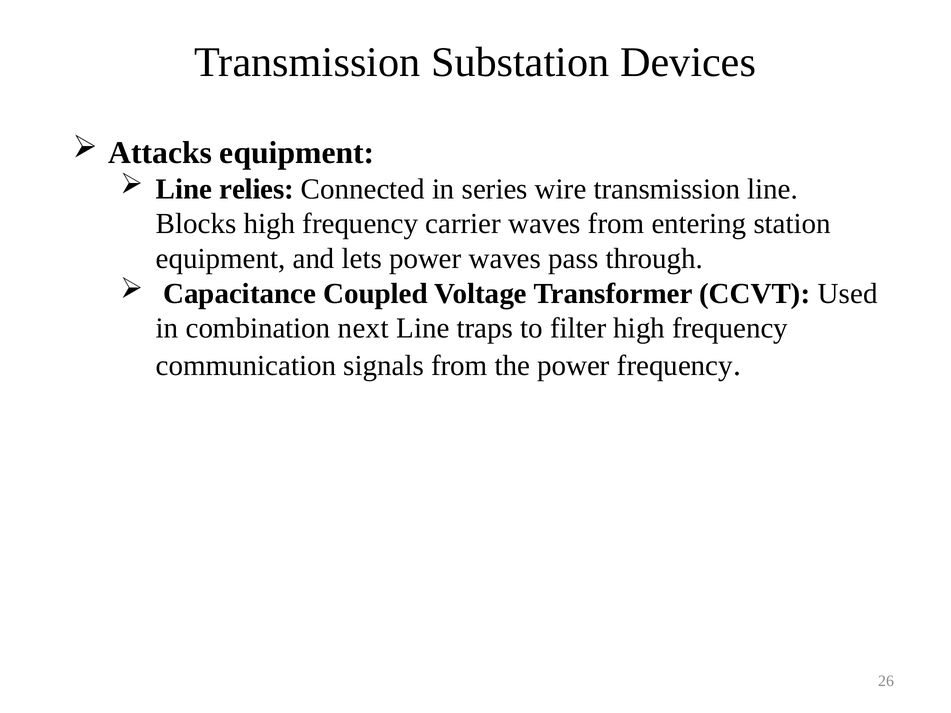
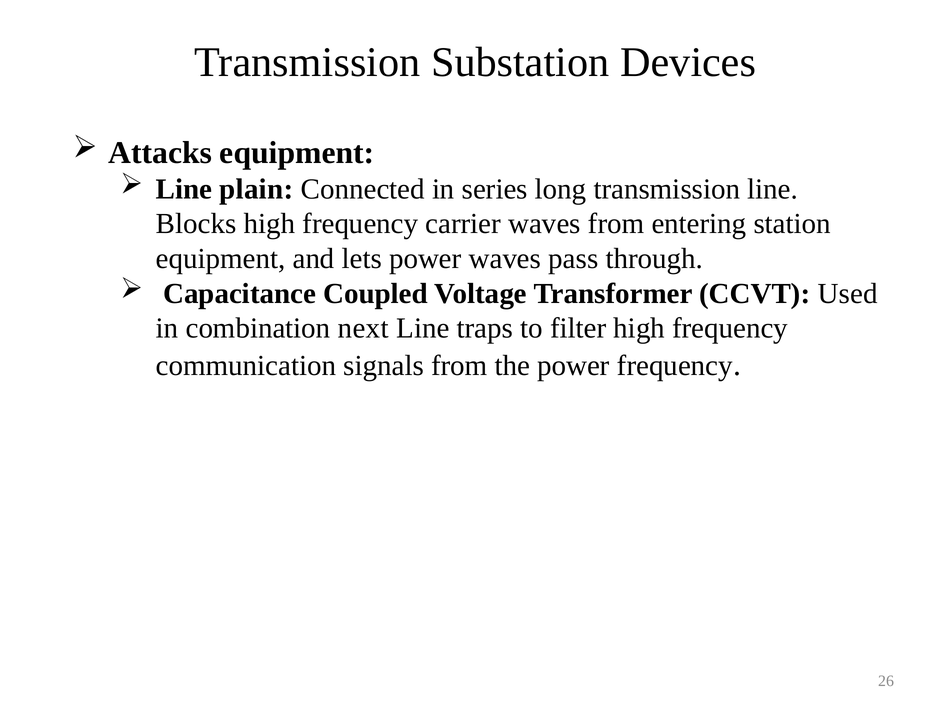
relies: relies -> plain (256, 189)
wire: wire -> long (561, 189)
